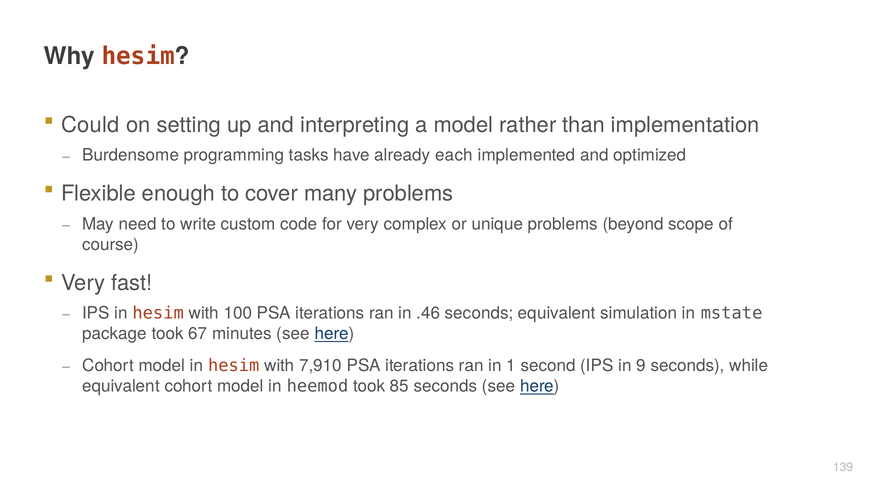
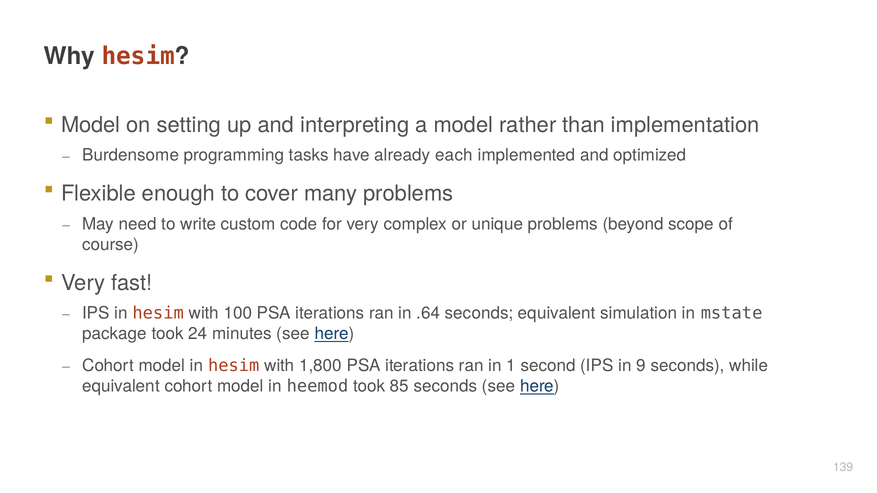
Could: Could -> Model (91, 125)
.46: .46 -> .64 (428, 313)
67: 67 -> 24 (198, 334)
7,910: 7,910 -> 1,800 (321, 366)
